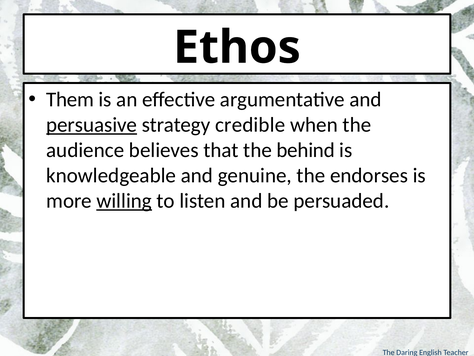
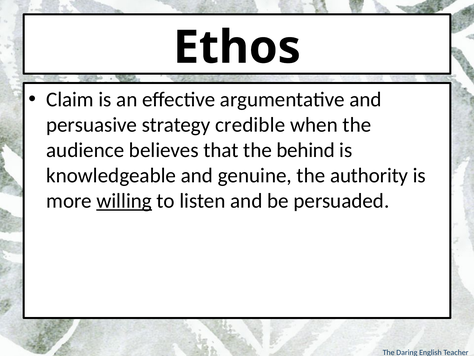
Them: Them -> Claim (70, 99)
persuasive underline: present -> none (92, 125)
endorses: endorses -> authority (369, 175)
